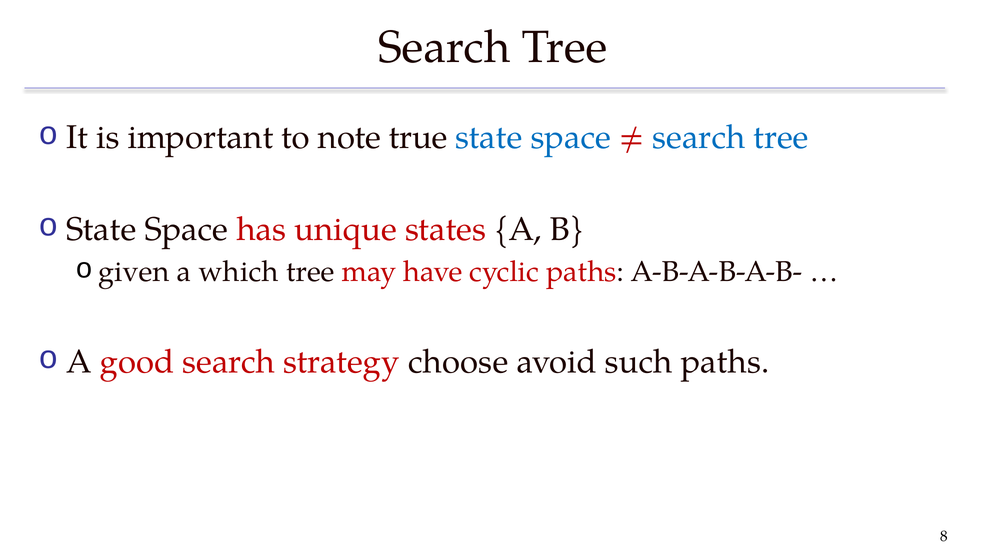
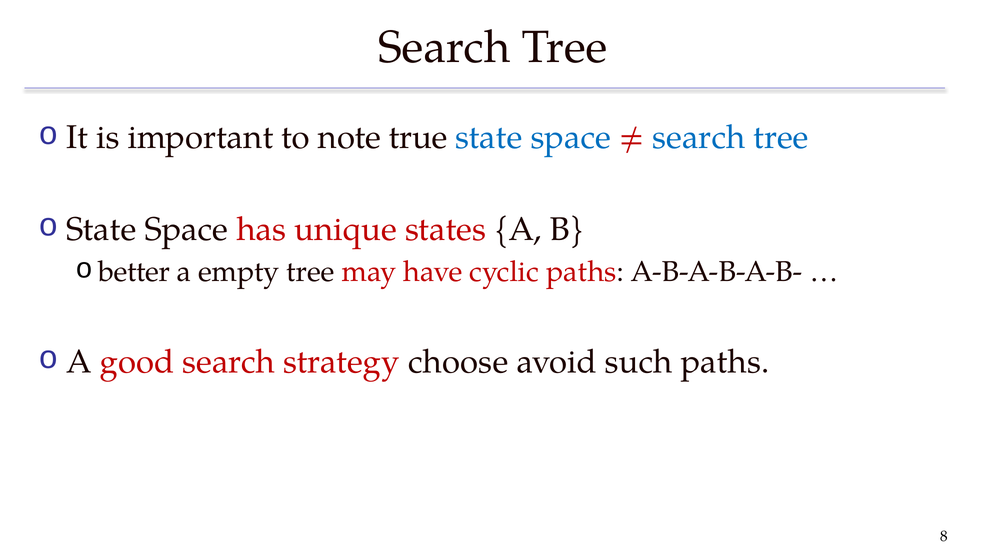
given: given -> better (134, 272)
which: which -> empty (239, 272)
